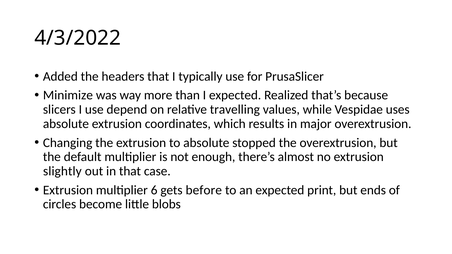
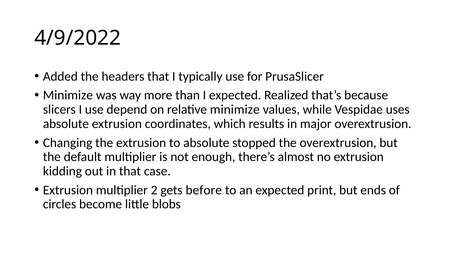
4/3/2022: 4/3/2022 -> 4/9/2022 (78, 38)
relative travelling: travelling -> minimize (235, 110)
slightly: slightly -> kidding (62, 171)
6: 6 -> 2 (154, 190)
